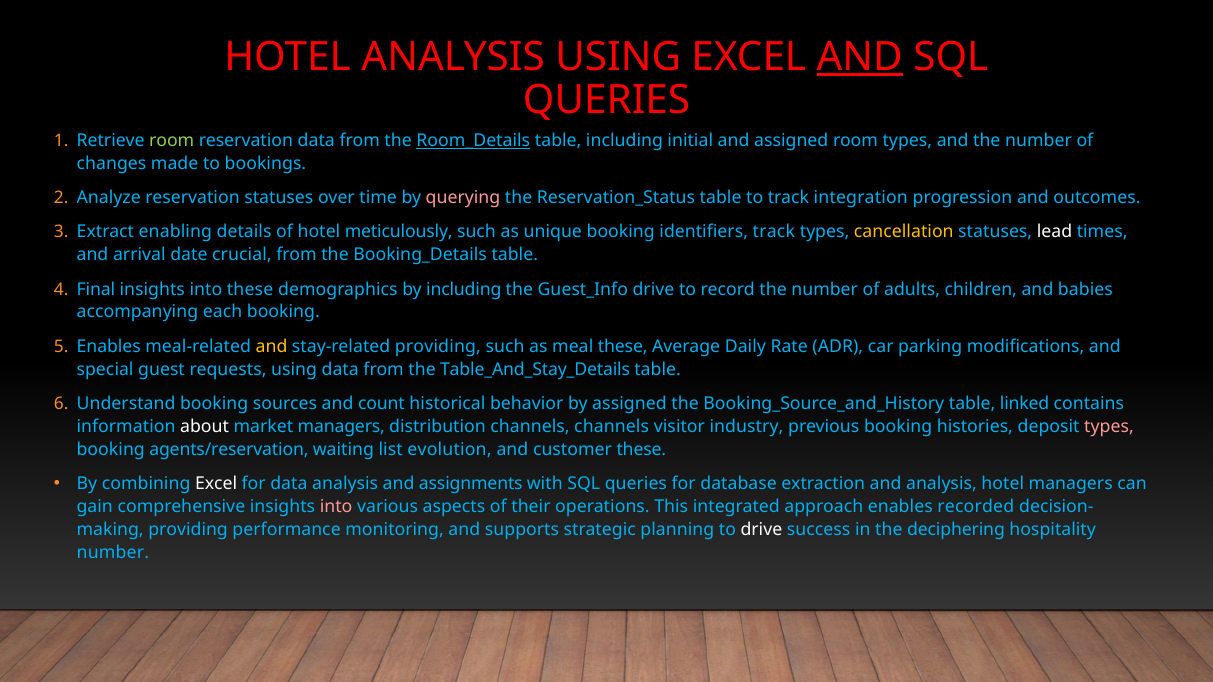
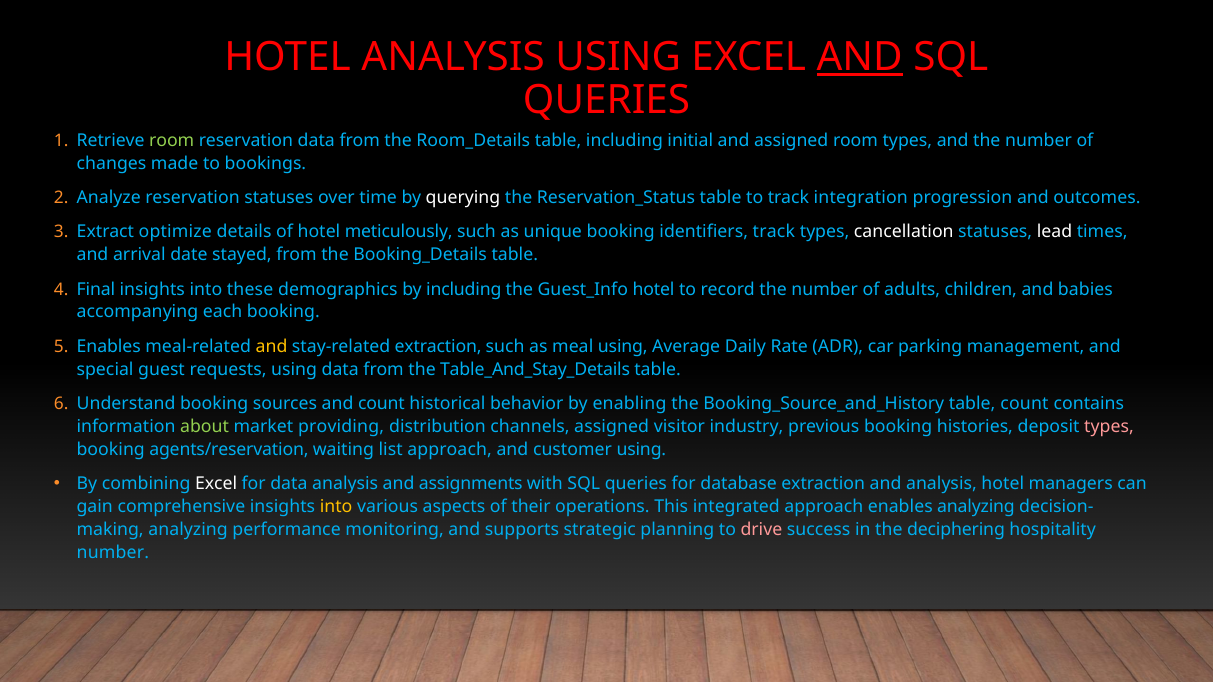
Room_Details underline: present -> none (473, 141)
querying colour: pink -> white (463, 198)
enabling: enabling -> optimize (175, 232)
cancellation colour: yellow -> white (904, 232)
crucial: crucial -> stayed (242, 255)
Guest_Info drive: drive -> hotel (654, 289)
stay-related providing: providing -> extraction (438, 347)
meal these: these -> using (623, 347)
modifications: modifications -> management (1026, 347)
by assigned: assigned -> enabling (629, 404)
table linked: linked -> count (1024, 404)
about colour: white -> light green (205, 427)
market managers: managers -> providing (341, 427)
channels channels: channels -> assigned (612, 427)
list evolution: evolution -> approach (450, 450)
customer these: these -> using (641, 450)
into colour: pink -> yellow (336, 507)
enables recorded: recorded -> analyzing (976, 507)
providing: providing -> analyzing (188, 530)
drive colour: white -> pink (761, 530)
